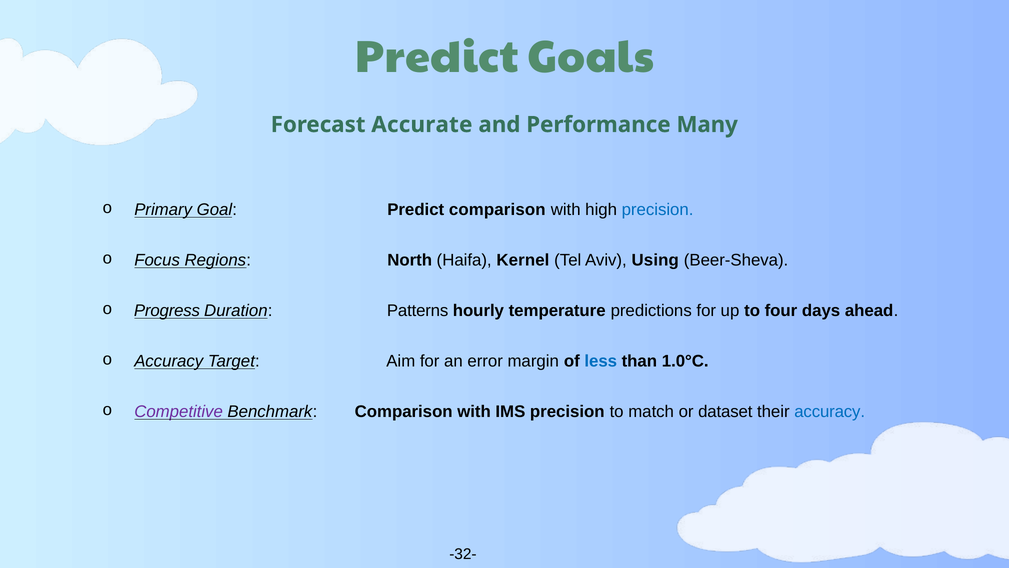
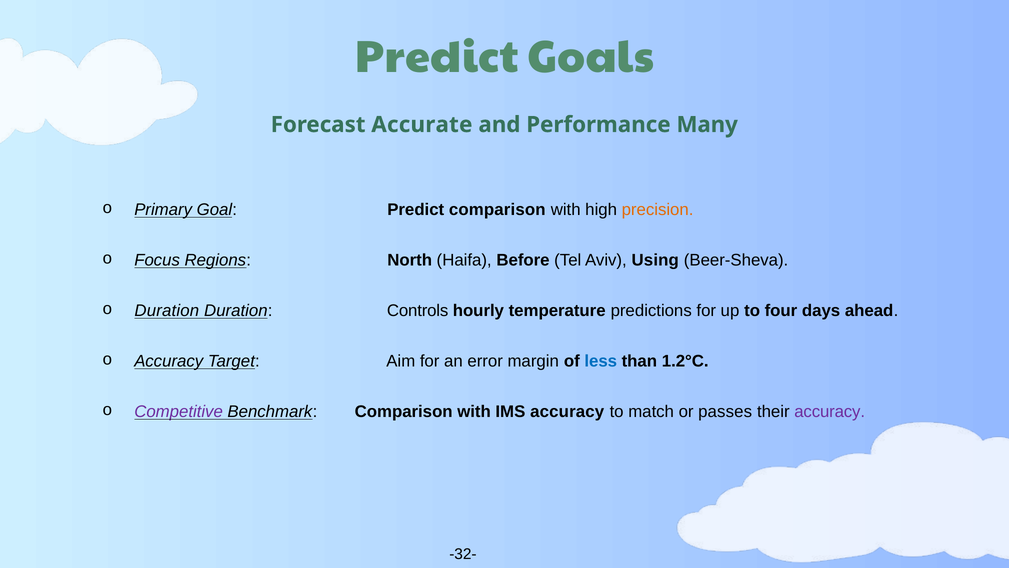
precision colour: blue -> orange (658, 210)
Kernel: Kernel -> Before (523, 260)
Progress: Progress -> Duration (167, 311)
Patterns: Patterns -> Controls (418, 311)
1.0°C: 1.0°C -> 1.2°C (685, 361)
IMS precision: precision -> accuracy (567, 412)
dataset: dataset -> passes (725, 412)
accuracy colour: blue -> purple (830, 412)
